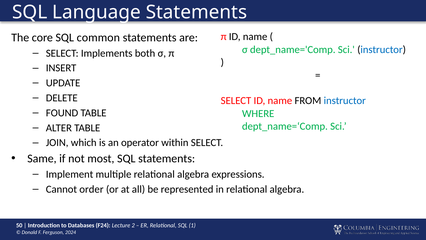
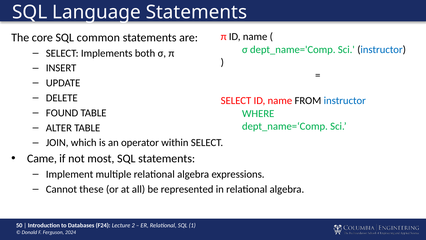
Same: Same -> Came (42, 158)
order: order -> these (91, 189)
